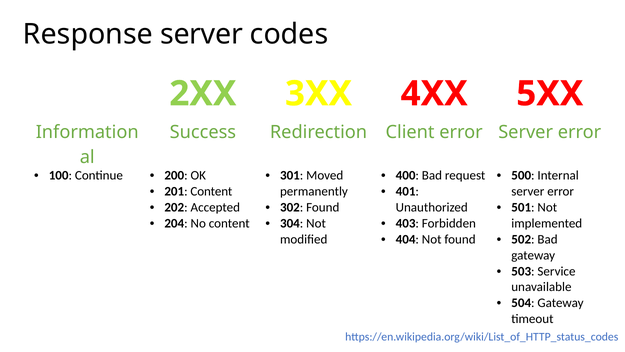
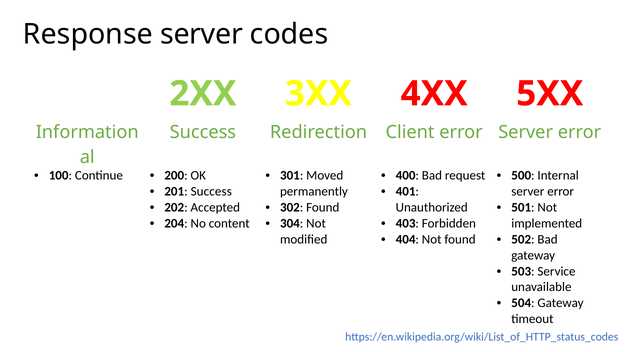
201 Content: Content -> Success (211, 191)
